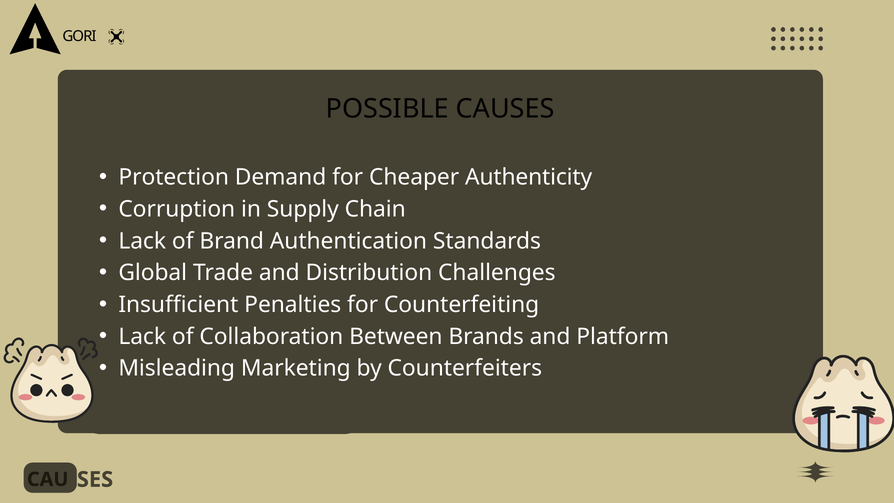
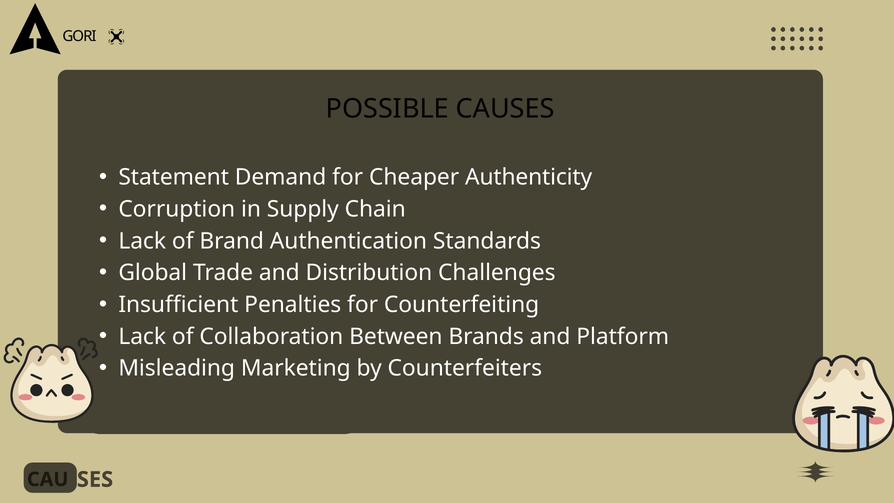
Protection: Protection -> Statement (174, 177)
